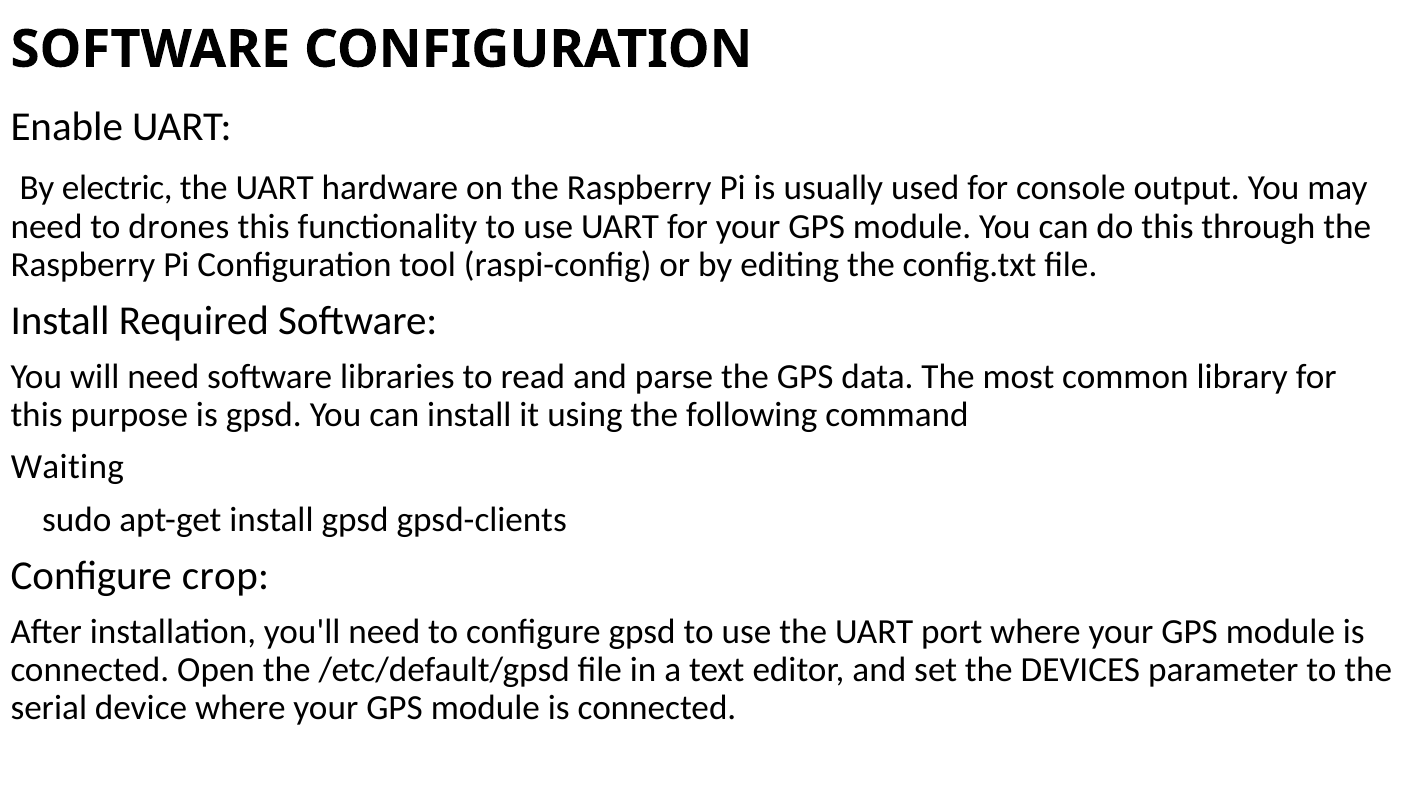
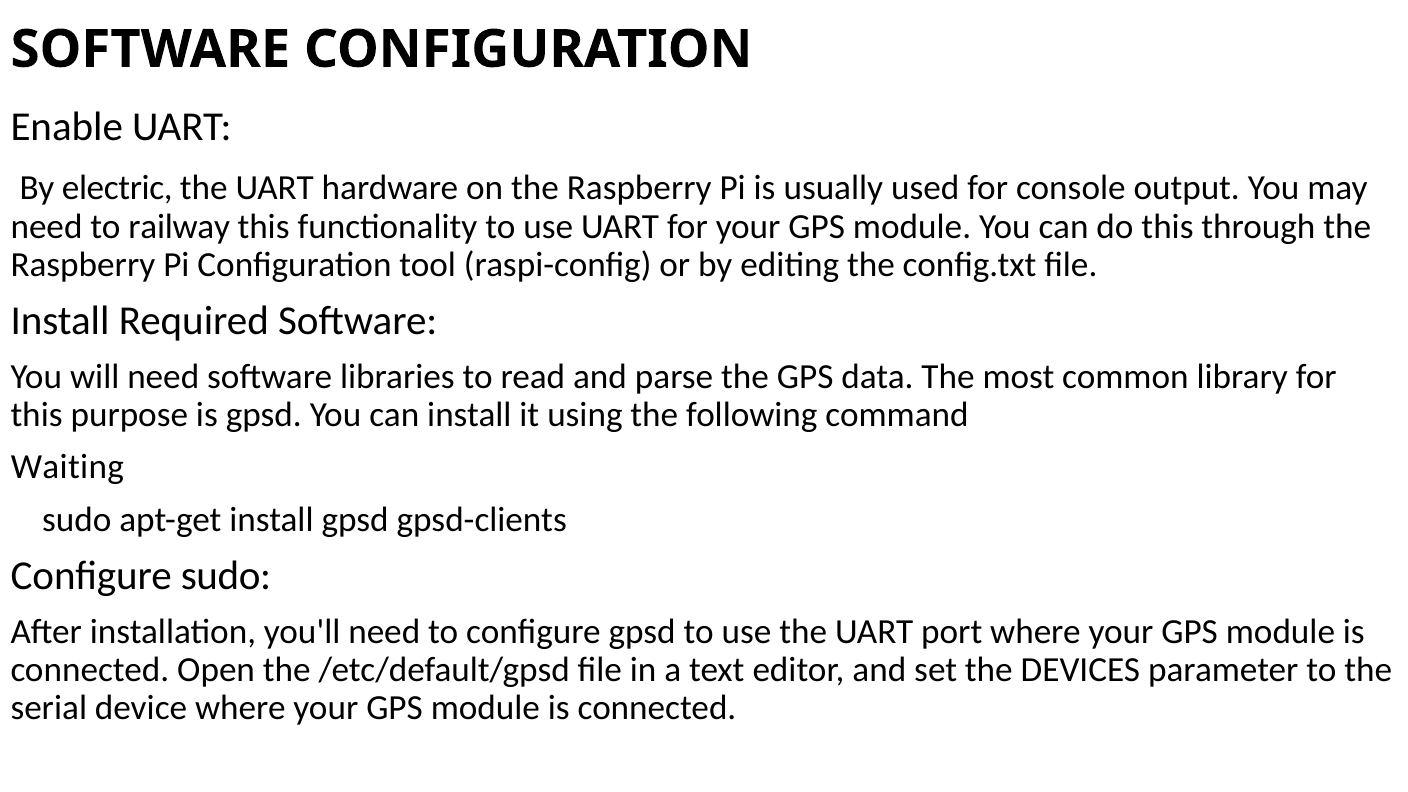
drones: drones -> railway (179, 227)
Configure crop: crop -> sudo (226, 576)
